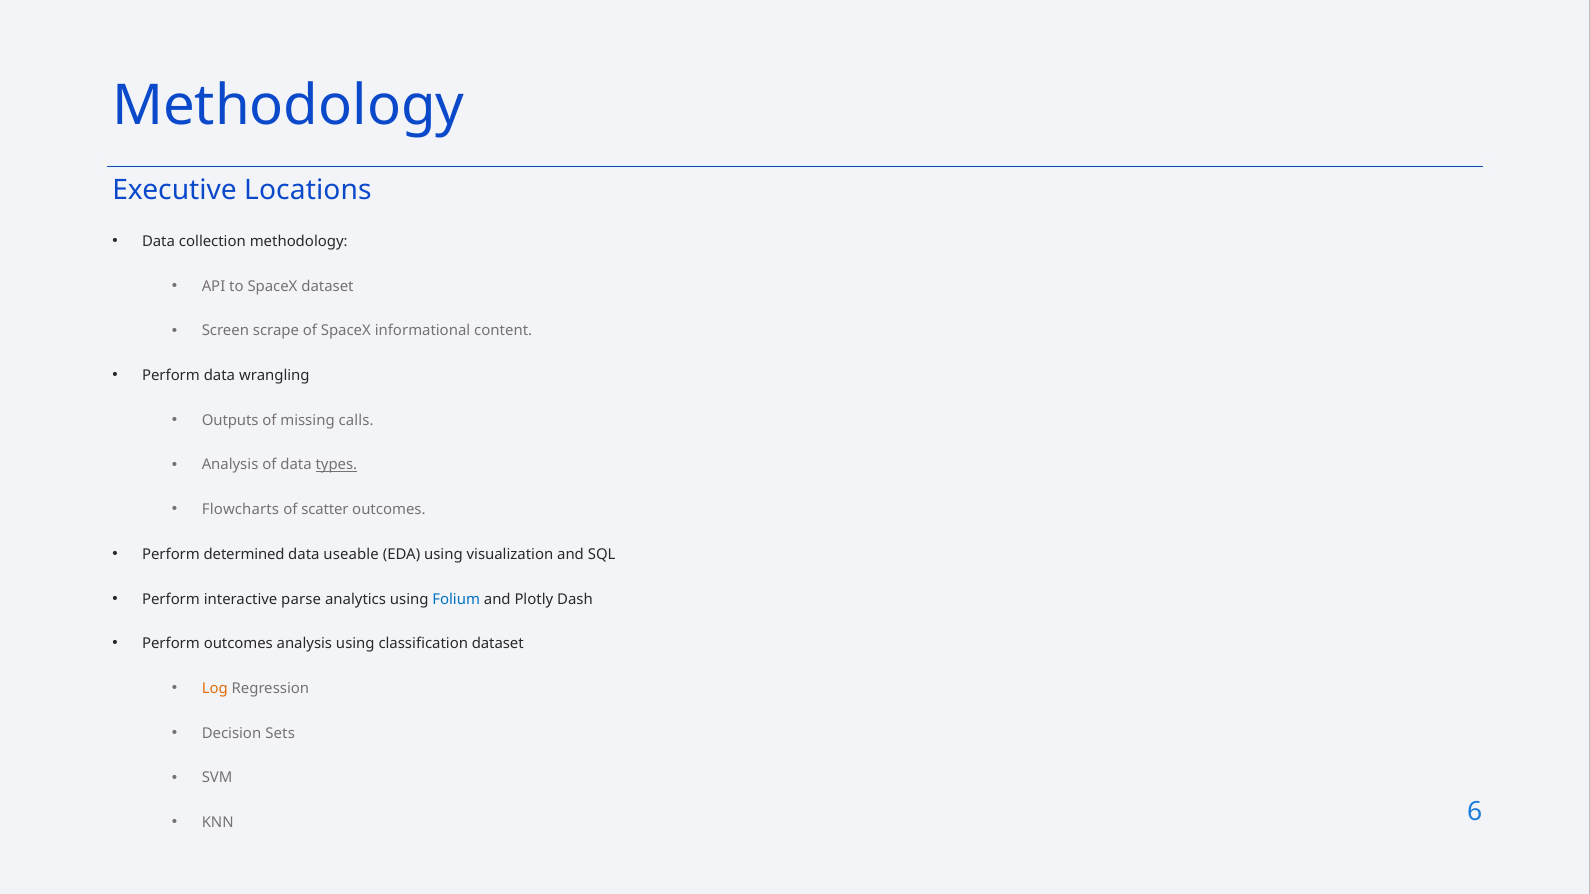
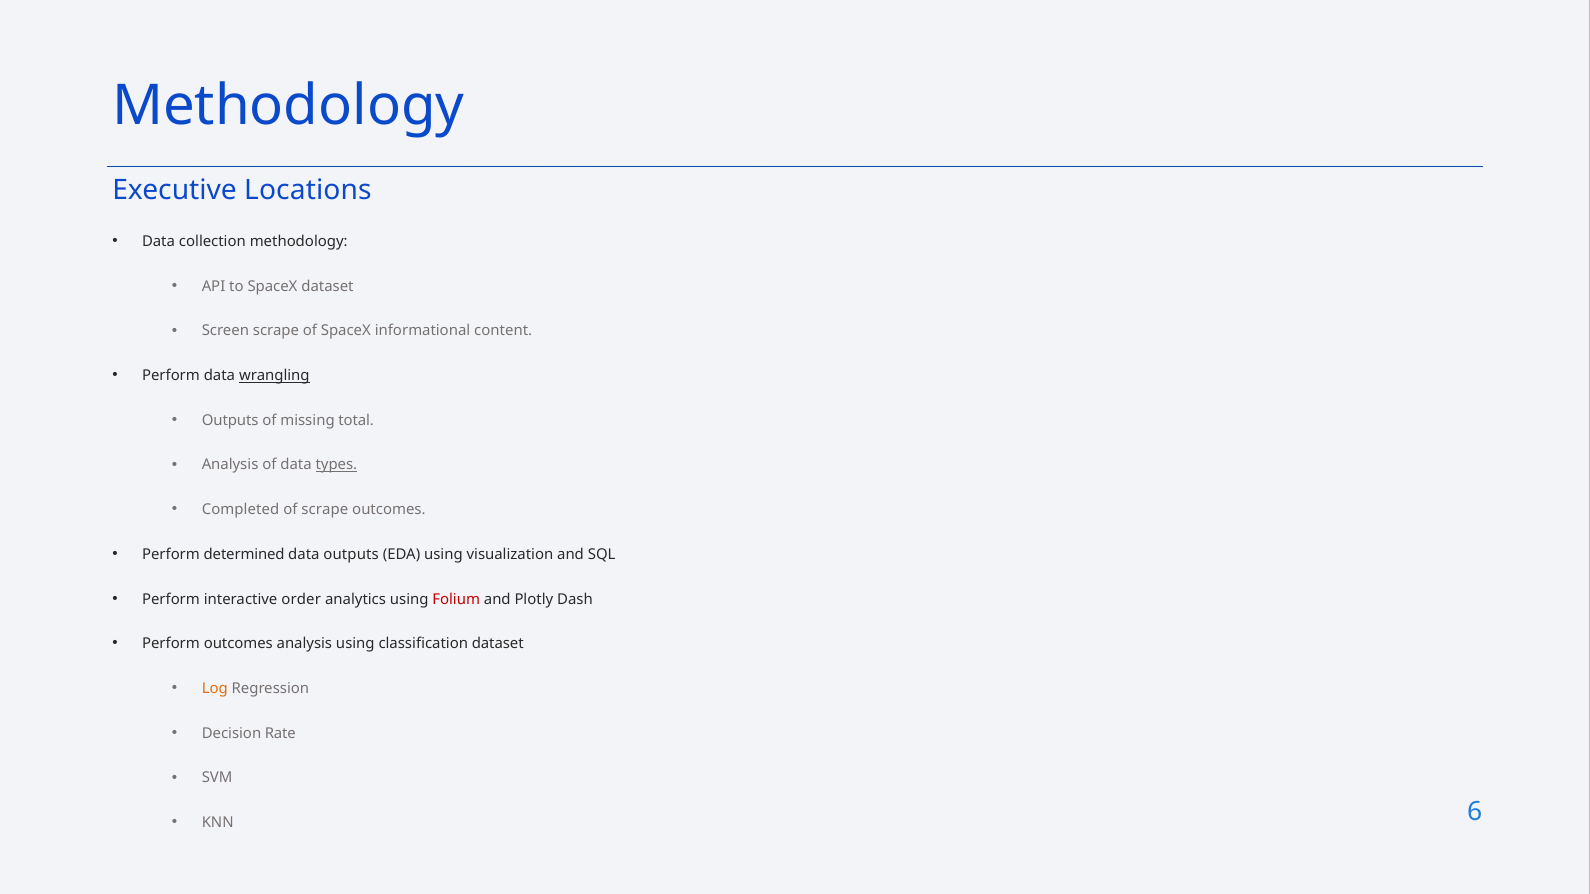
wrangling underline: none -> present (274, 376)
calls: calls -> total (356, 421)
Flowcharts: Flowcharts -> Completed (241, 510)
of scatter: scatter -> scrape (325, 510)
data useable: useable -> outputs (351, 555)
parse: parse -> order (301, 599)
Folium colour: blue -> red (456, 599)
Sets: Sets -> Rate (280, 733)
